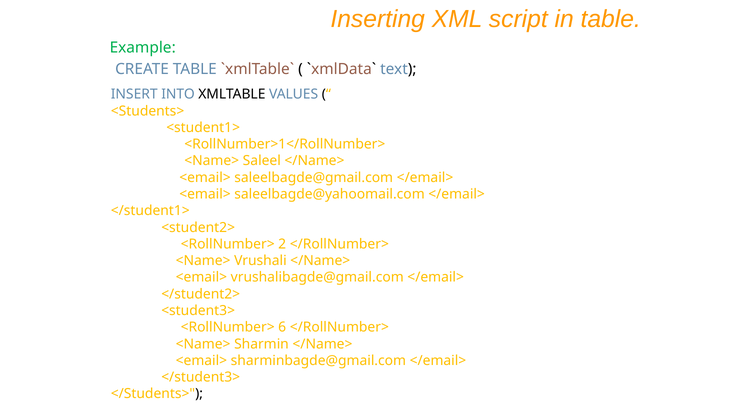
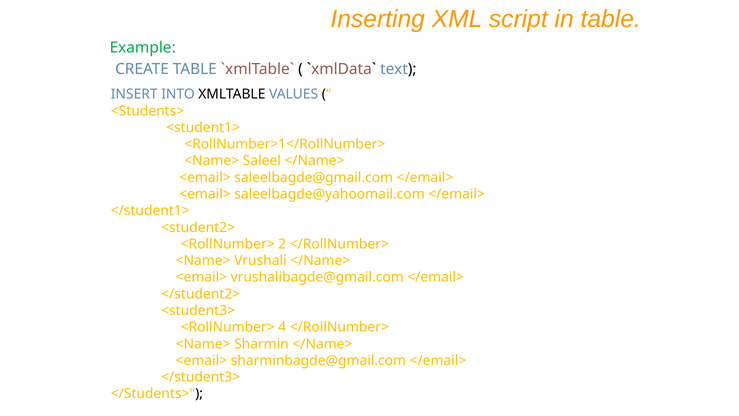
6: 6 -> 4 (282, 327)
